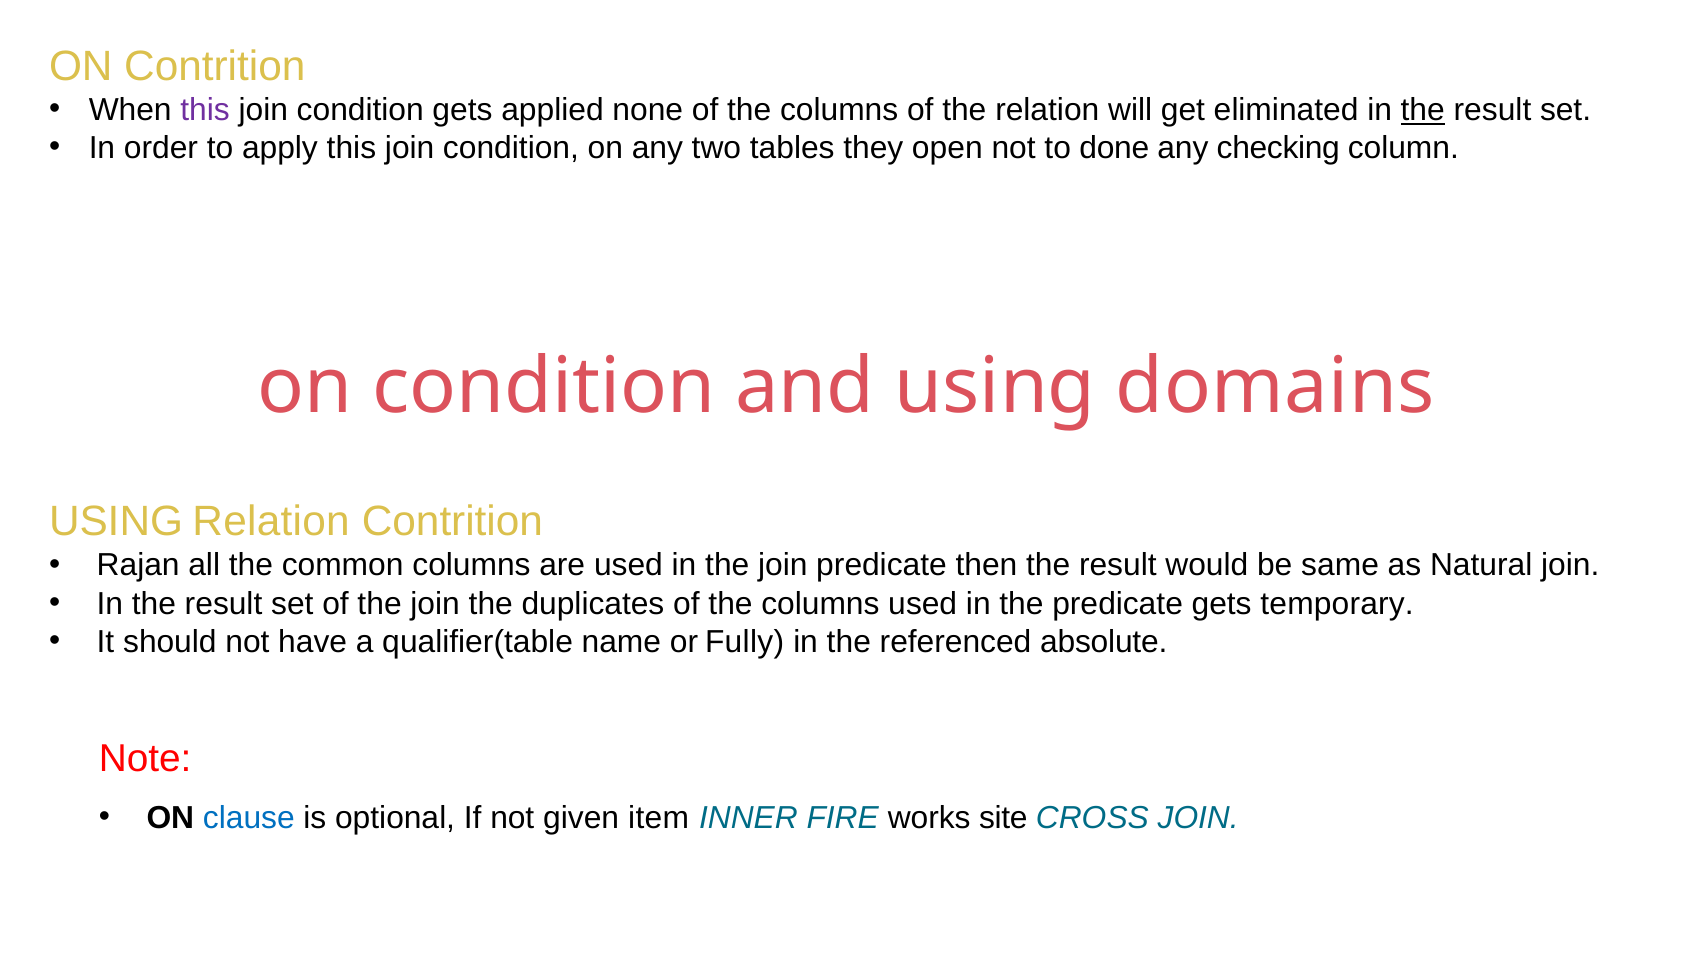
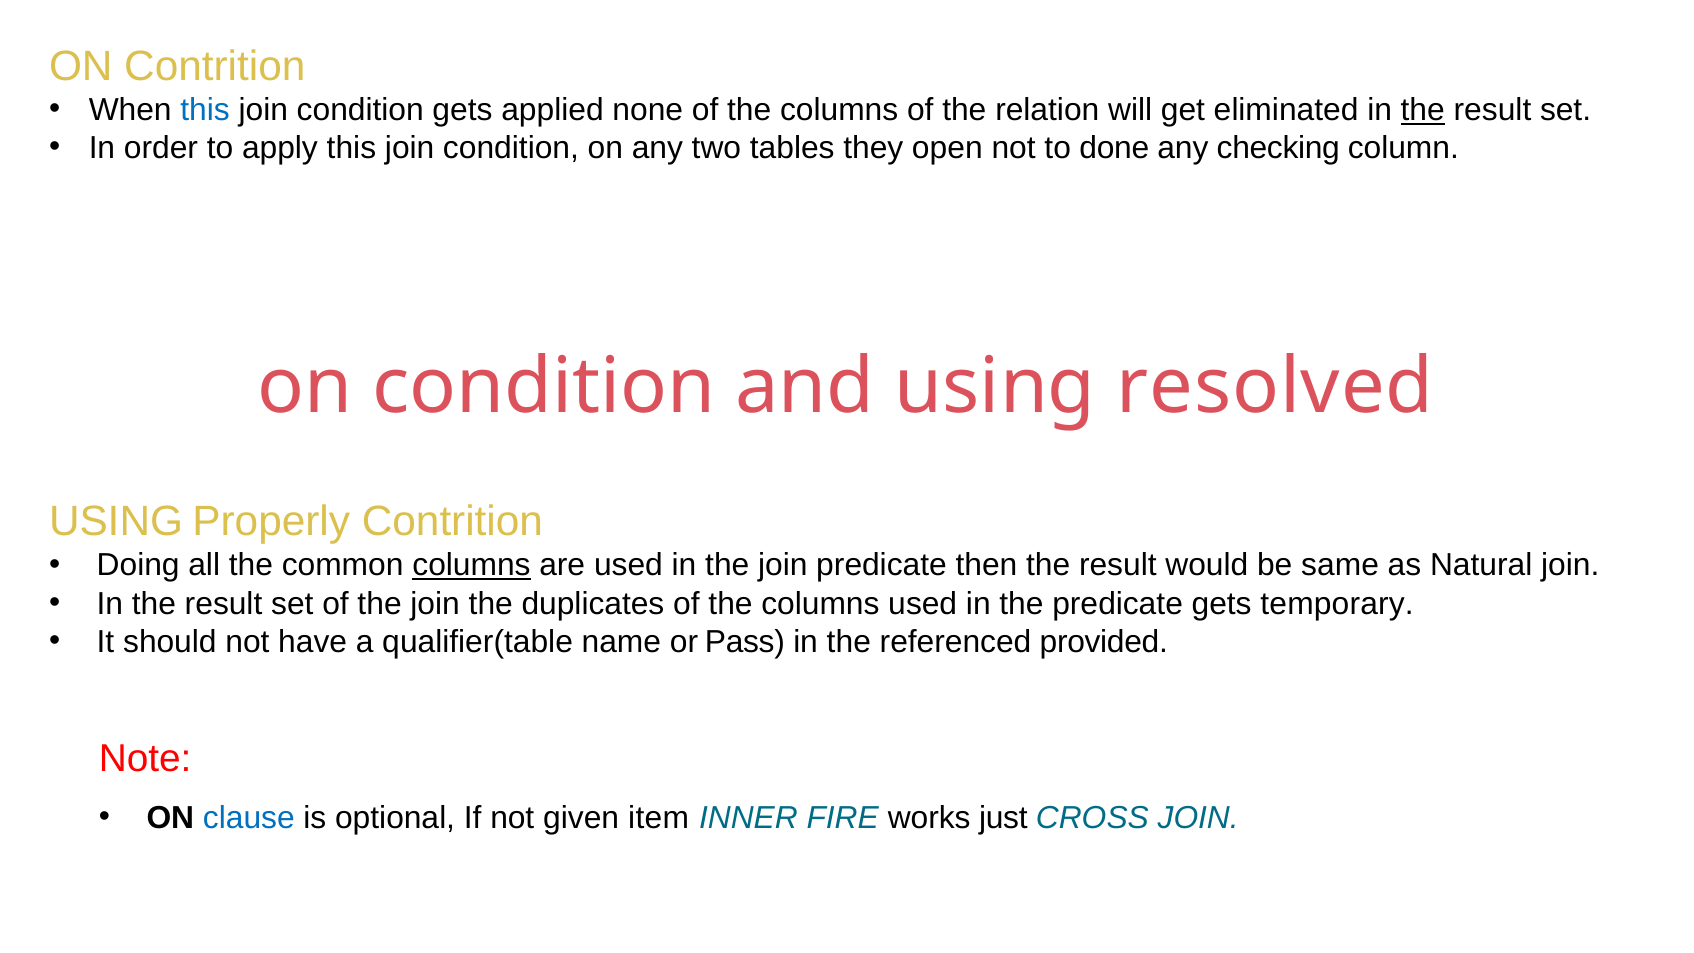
this colour: purple -> blue (205, 110)
domains: domains -> resolved (1275, 386)
USING Relation: Relation -> Properly (271, 522)
Rajan: Rajan -> Doing (138, 565)
columns underline: none -> present (471, 565)
Fully: Fully -> Pass (745, 642)
absolute: absolute -> provided (1104, 642)
site: site -> just (1003, 818)
